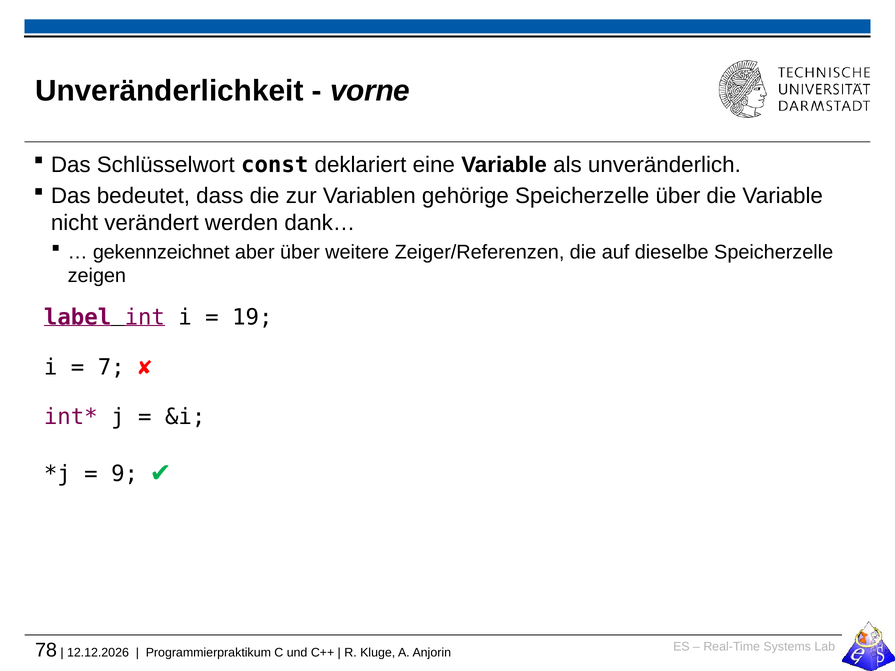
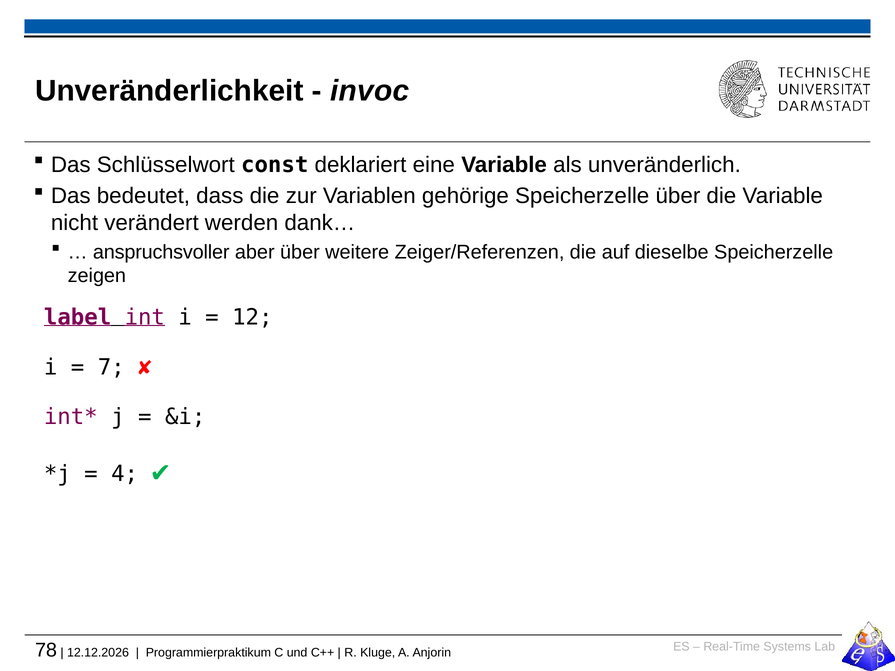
vorne: vorne -> invoc (370, 91)
gekennzeichnet: gekennzeichnet -> anspruchsvoller (161, 252)
19: 19 -> 12 (252, 317)
9: 9 -> 4 (125, 474)
